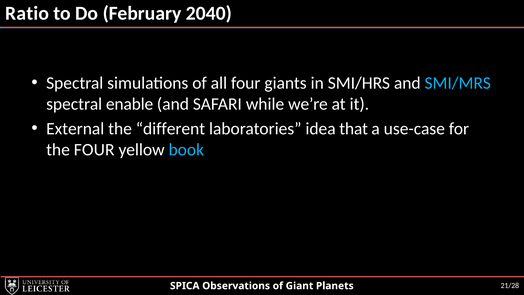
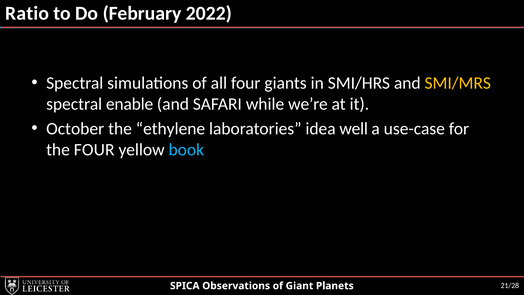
2040: 2040 -> 2022 (209, 13)
SMI/MRS colour: light blue -> yellow (458, 83)
External: External -> October (75, 129)
different: different -> ethylene (170, 129)
that: that -> well (354, 129)
